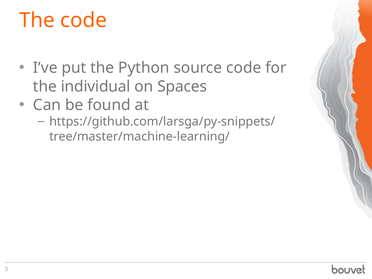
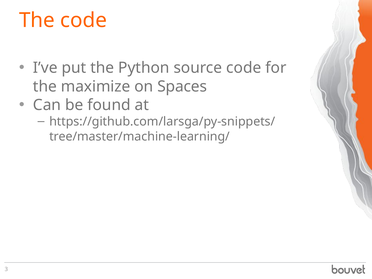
individual: individual -> maximize (96, 86)
